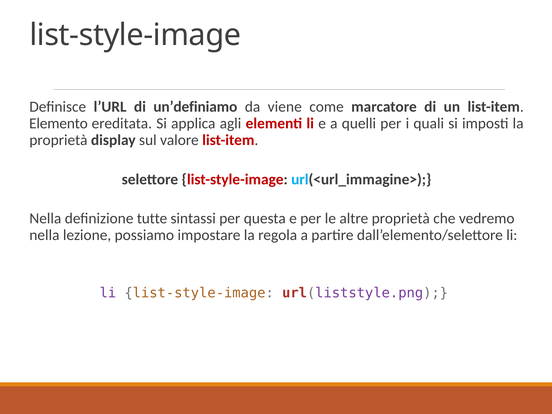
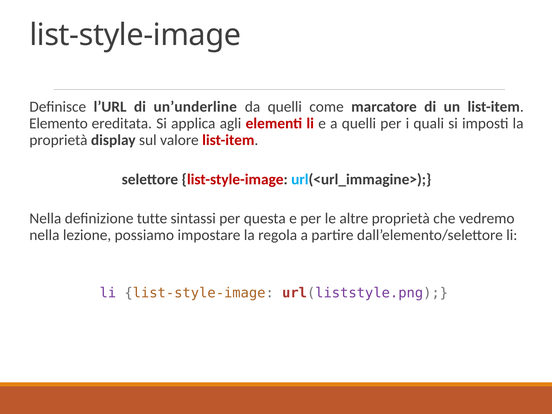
un’definiamo: un’definiamo -> un’underline (195, 107)
da viene: viene -> quelli (285, 107)
